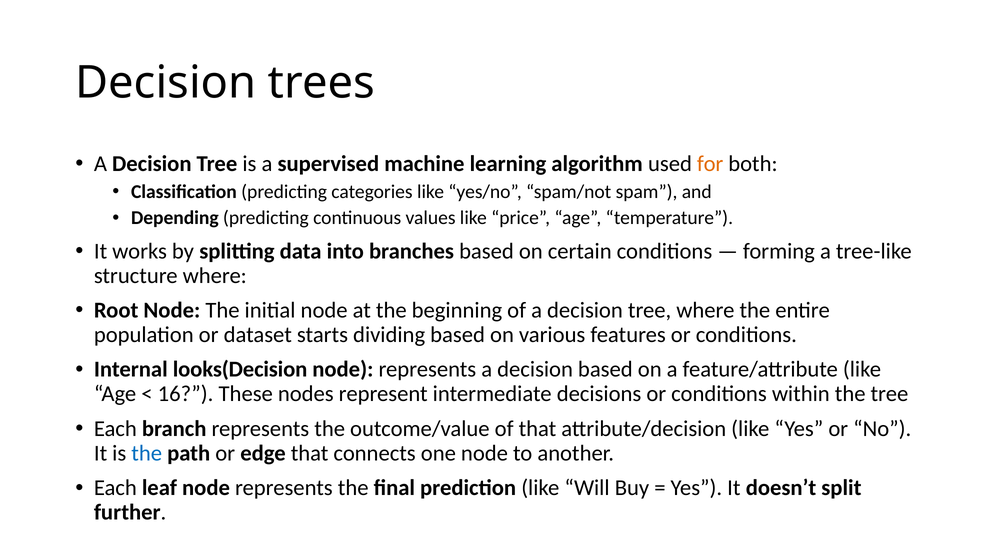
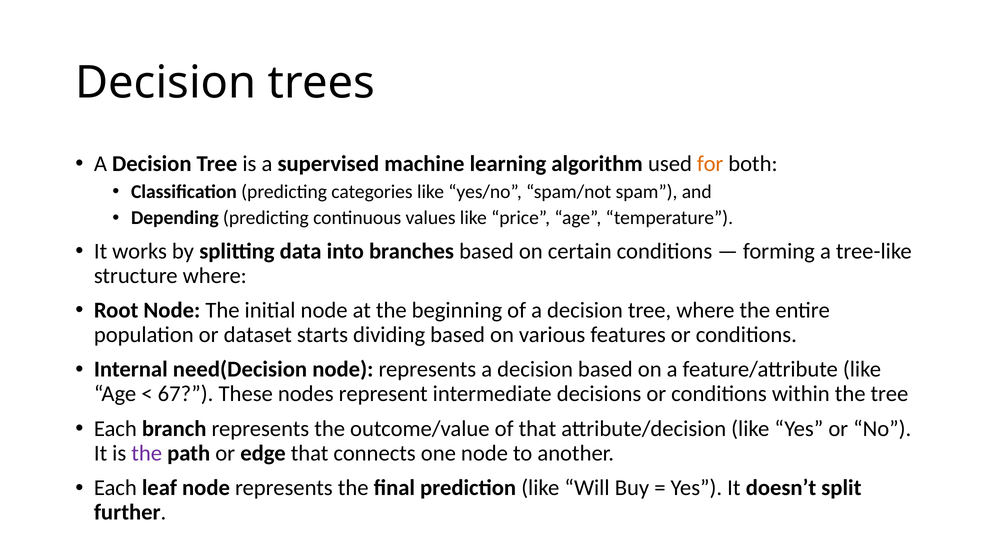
looks(Decision: looks(Decision -> need(Decision (240, 370)
16: 16 -> 67 (186, 394)
the colour: blue -> purple (147, 453)
